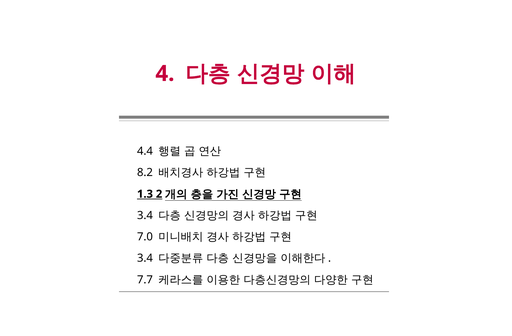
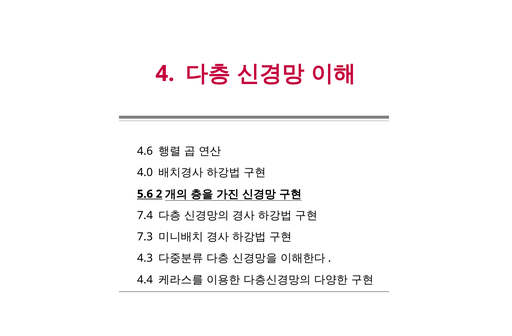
4.4: 4.4 -> 4.6 (145, 151)
8.2: 8.2 -> 4.0 (145, 173)
1.3: 1.3 -> 5.6 (145, 194)
3.4: 3.4 -> 7.4 (145, 216)
7.0: 7.0 -> 7.3 (145, 237)
3.4: 3.4 -> 4.3 (145, 259)
7.7: 7.7 -> 4.4 (145, 280)
